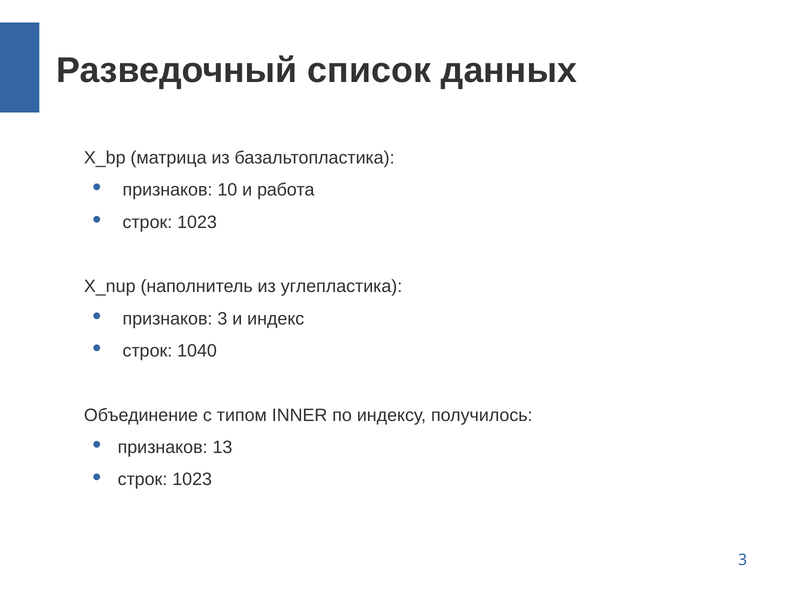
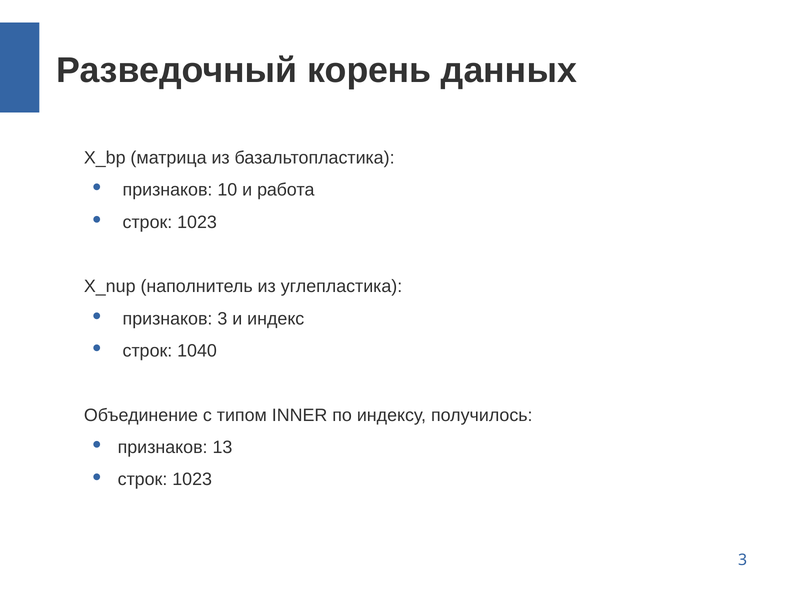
список: список -> корень (369, 70)
